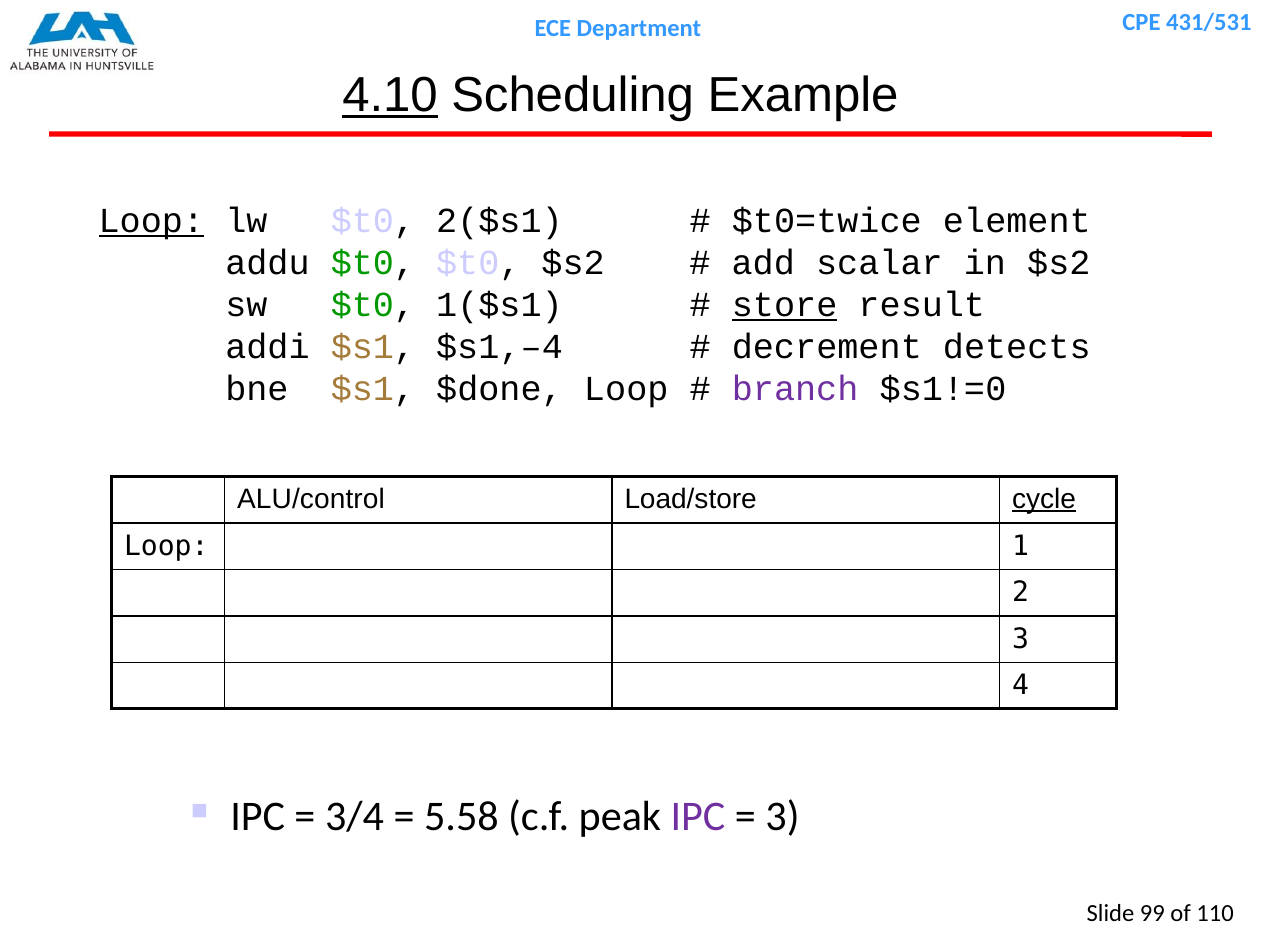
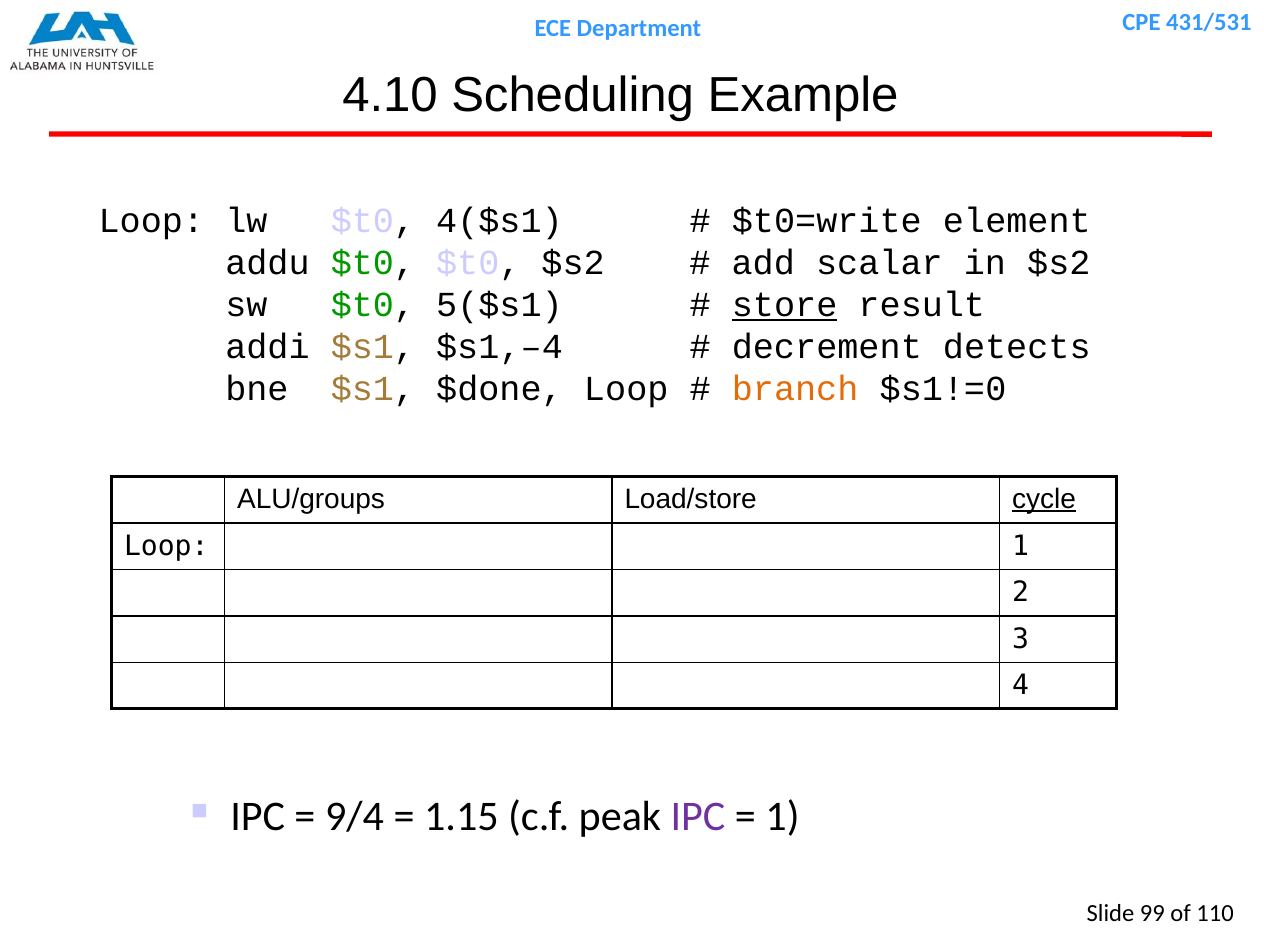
4.10 underline: present -> none (390, 96)
Loop underline: present -> none (151, 220)
2($s1: 2($s1 -> 4($s1 (499, 220)
$t0=twice: $t0=twice -> $t0=write (827, 220)
1($s1: 1($s1 -> 5($s1 (499, 305)
branch colour: purple -> orange (795, 389)
ALU/control: ALU/control -> ALU/groups (311, 499)
3/4: 3/4 -> 9/4 (355, 817)
5.58: 5.58 -> 1.15 (461, 817)
3: 3 -> 1 (782, 817)
